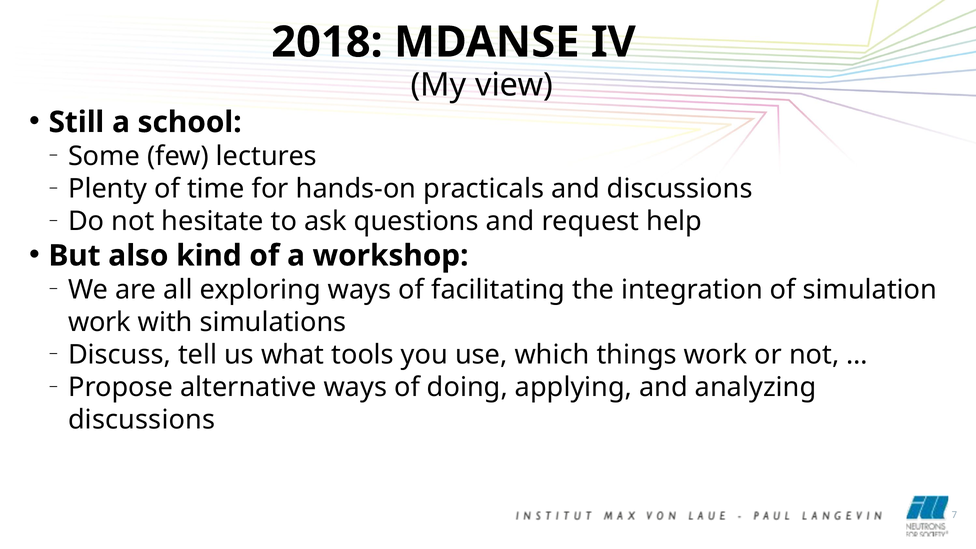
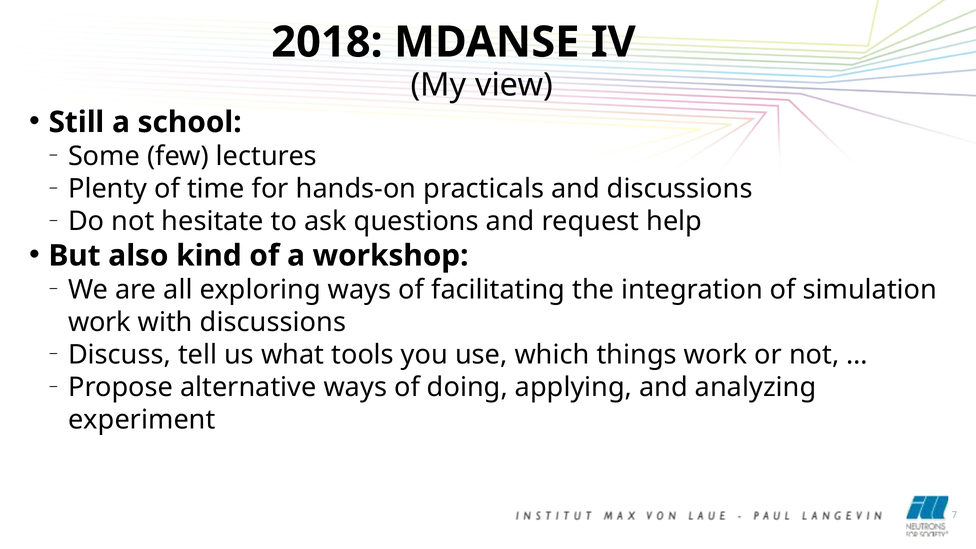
with simulations: simulations -> discussions (273, 322)
discussions: discussions -> experiment (142, 420)
